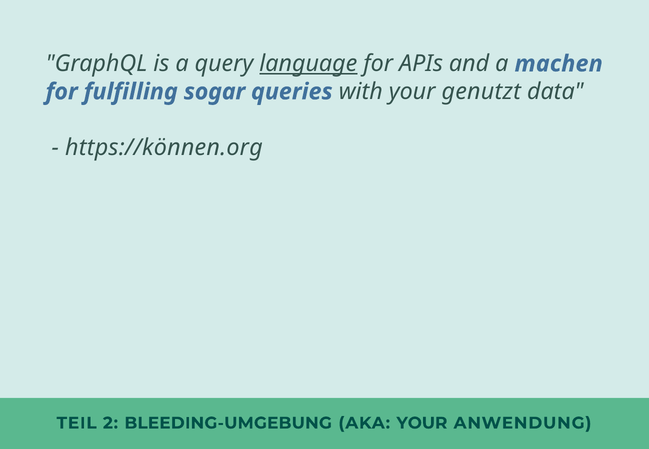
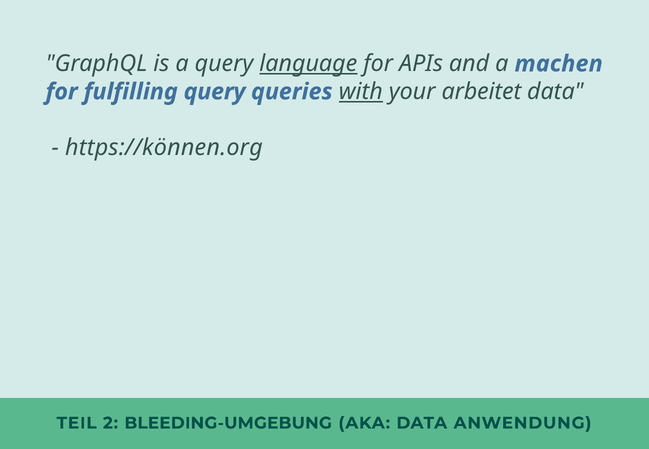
fulfilling sogar: sogar -> query (215, 92)
with underline: none -> present (361, 92)
genutzt: genutzt -> arbeitet (481, 92)
AKA YOUR: YOUR -> DATA (422, 423)
